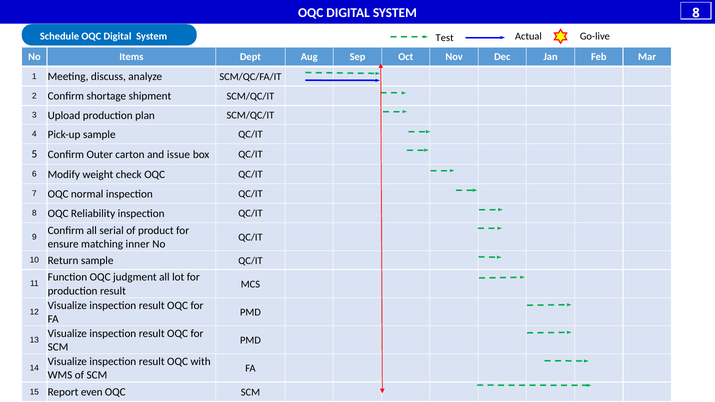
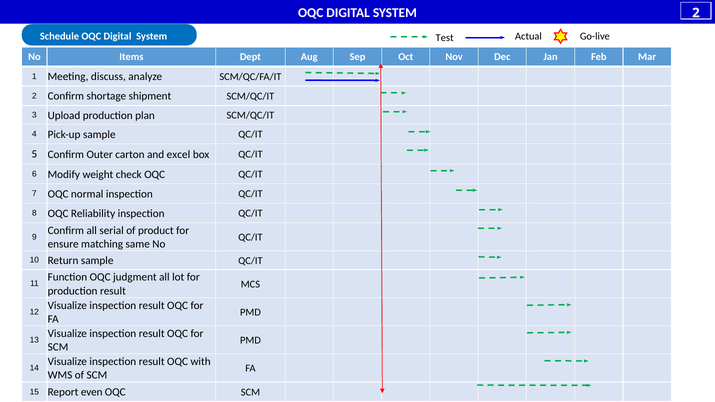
SYSTEM 8: 8 -> 2 (696, 13)
issue: issue -> excel (178, 155)
inner: inner -> same (138, 244)
